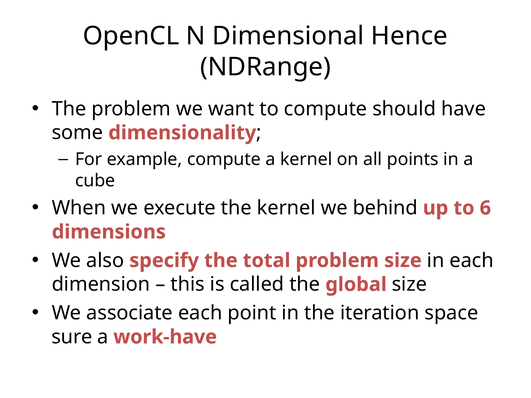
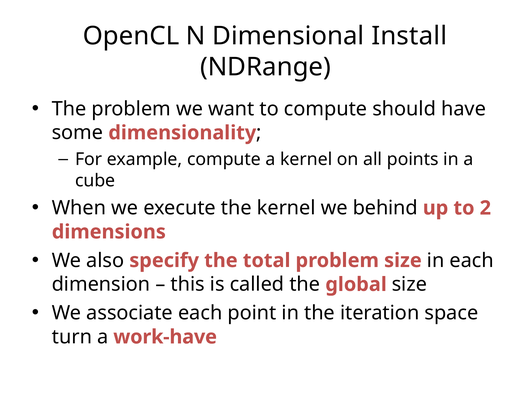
Hence: Hence -> Install (409, 36)
6: 6 -> 2 (485, 208)
sure: sure -> turn (72, 337)
